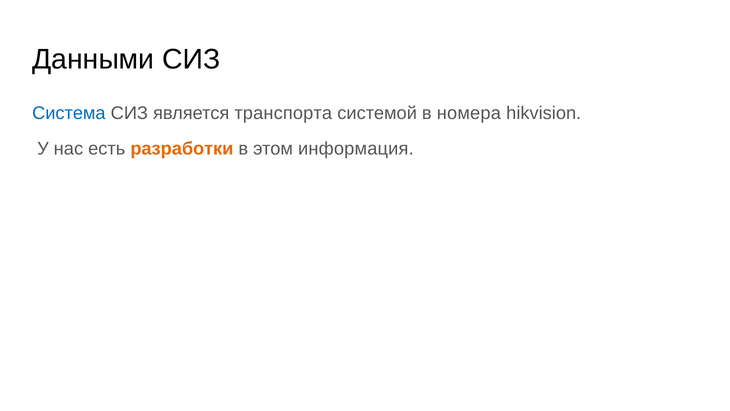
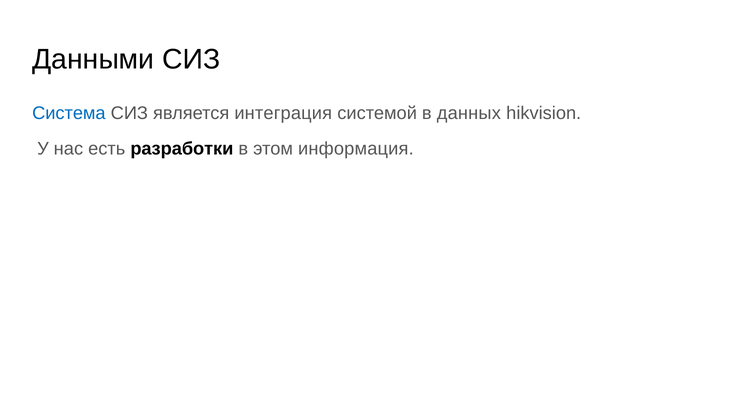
транспорта: транспорта -> интеграция (283, 113)
номера: номера -> данных (469, 113)
разработки colour: orange -> black (182, 149)
